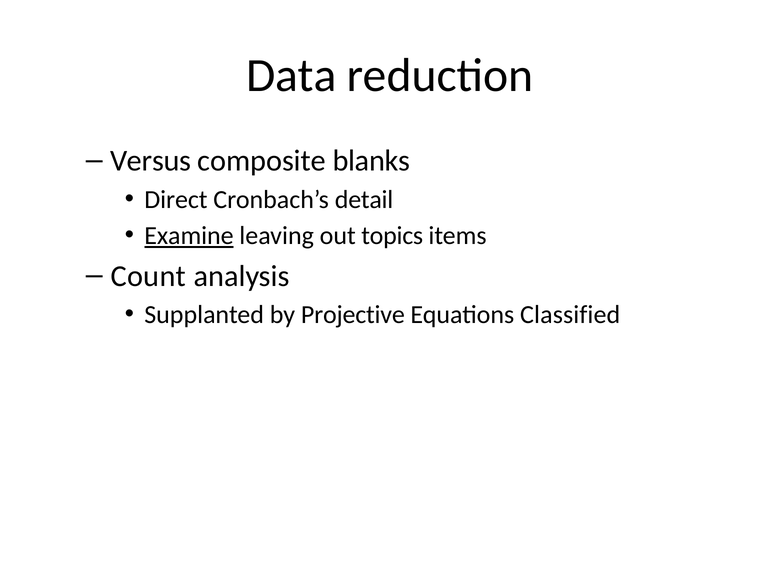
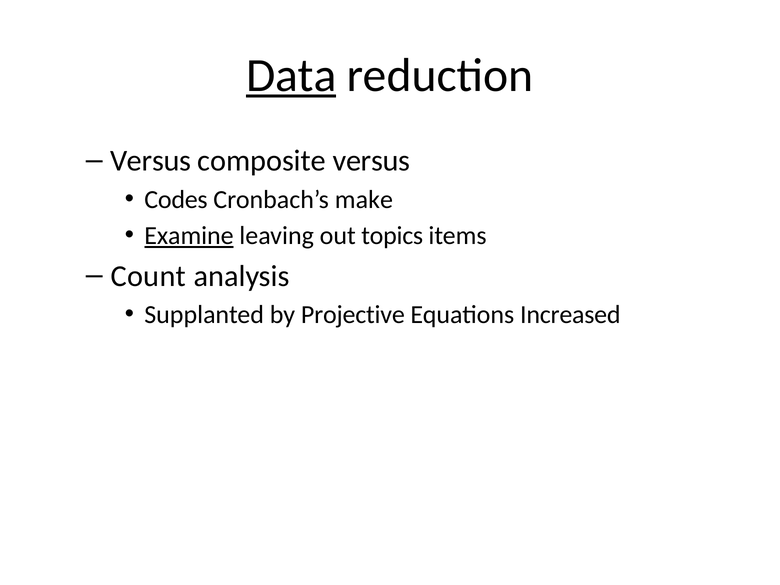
Data underline: none -> present (291, 76)
composite blanks: blanks -> versus (371, 161)
Direct: Direct -> Codes (176, 199)
detail: detail -> make (364, 199)
Classified: Classified -> Increased (570, 315)
